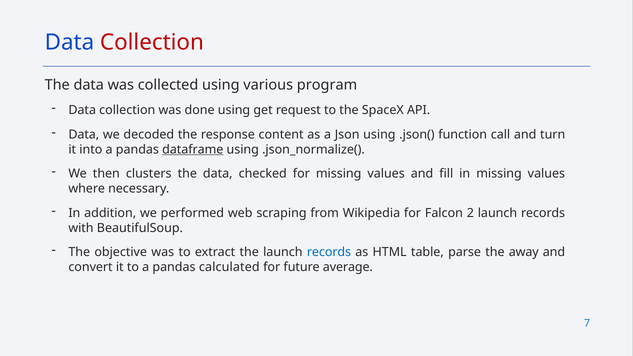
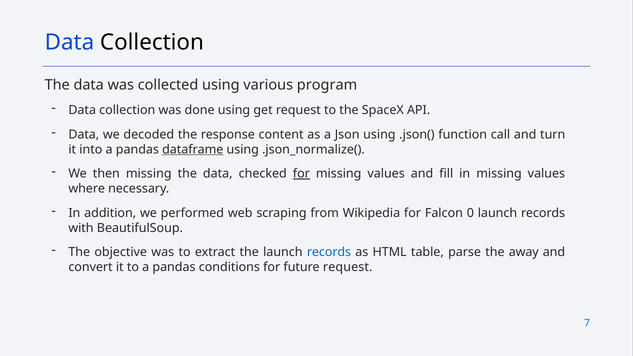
Collection colour: red -> black (152, 42)
then clusters: clusters -> missing (149, 174)
for underline: none -> present (301, 174)
2: 2 -> 0 (470, 213)
calculated: calculated -> conditions (229, 267)
future average: average -> request (348, 267)
